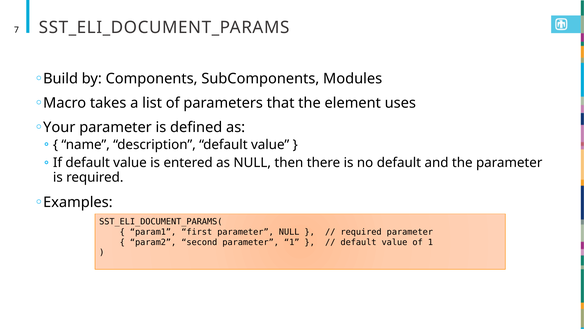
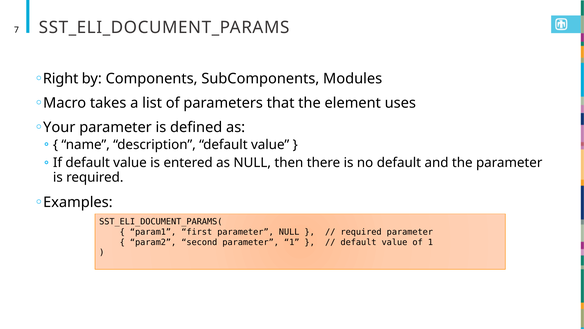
Build: Build -> Right (61, 78)
